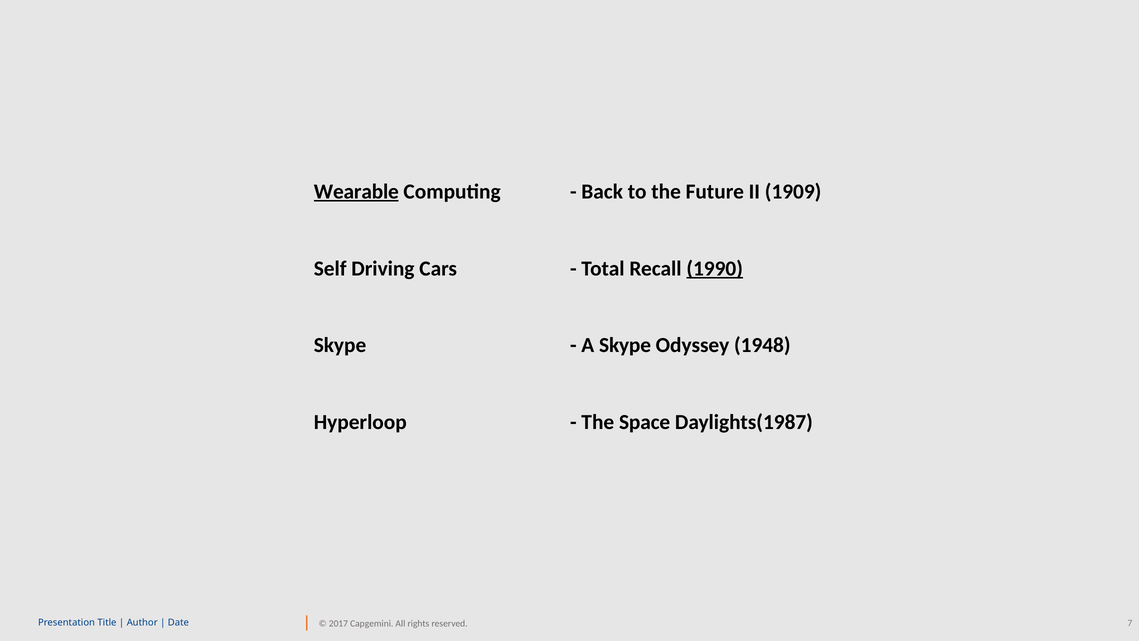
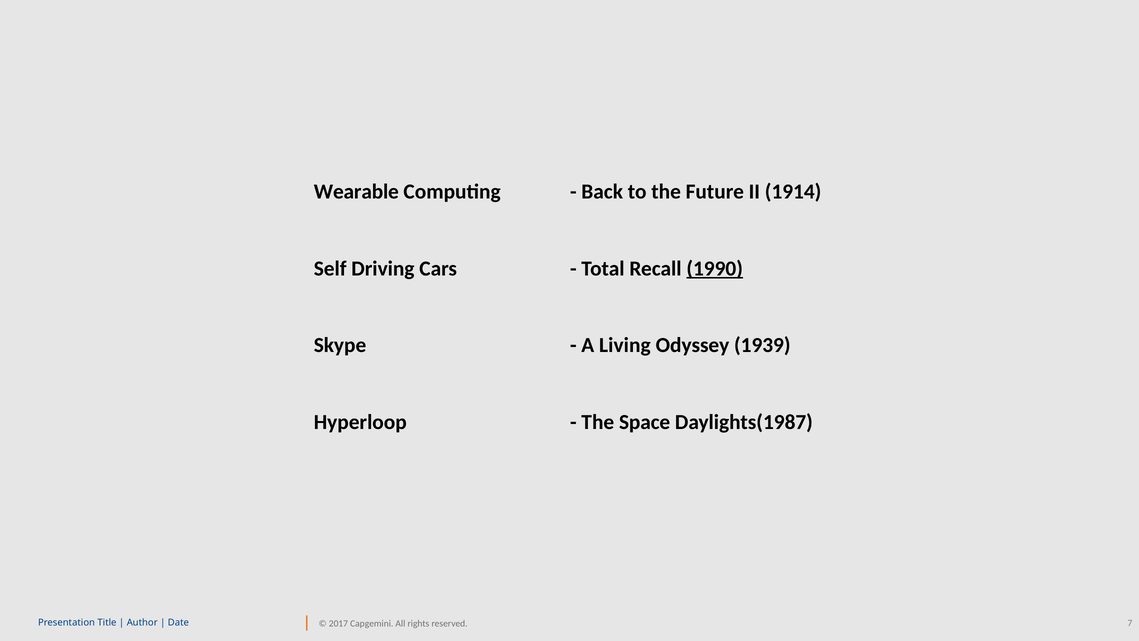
Wearable underline: present -> none (356, 191)
1909: 1909 -> 1914 (793, 191)
A Skype: Skype -> Living (625, 345)
1948: 1948 -> 1939 (762, 345)
